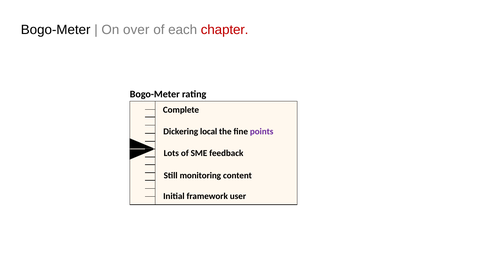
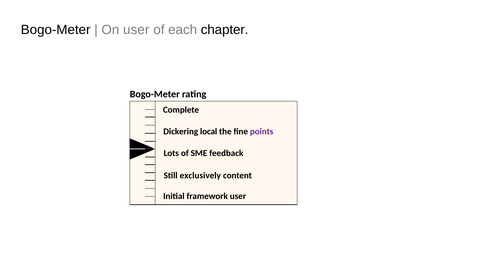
On over: over -> user (136, 30)
chapter colour: red -> black (225, 30)
monitoring: monitoring -> exclusively (200, 176)
